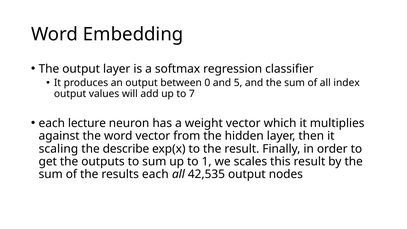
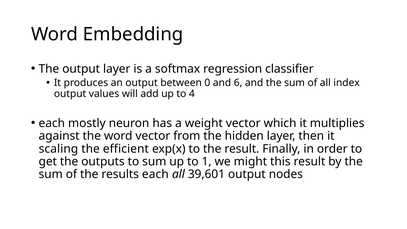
5: 5 -> 6 (238, 83)
7: 7 -> 4 (192, 94)
lecture: lecture -> mostly (87, 123)
describe: describe -> efficient (126, 149)
scales: scales -> might (250, 162)
42,535: 42,535 -> 39,601 (206, 174)
